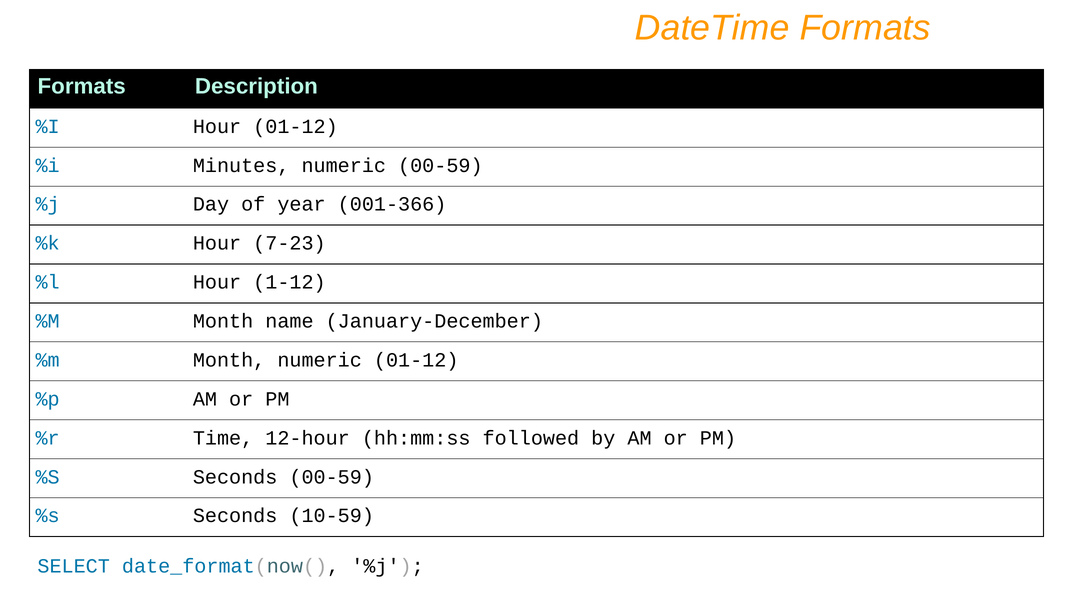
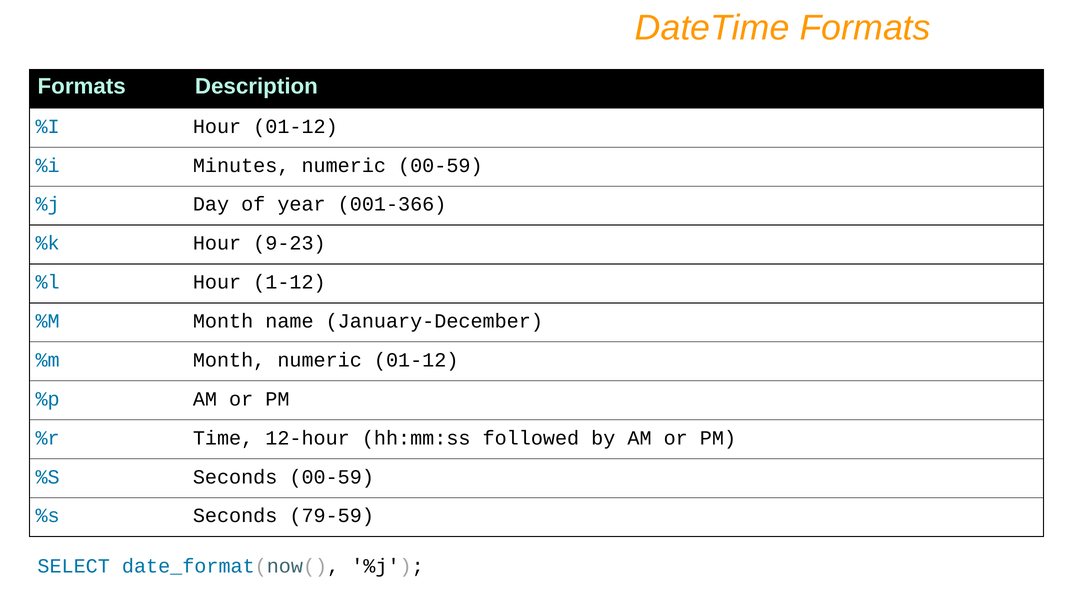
7-23: 7-23 -> 9-23 (289, 243)
10-59: 10-59 -> 79-59 (332, 515)
